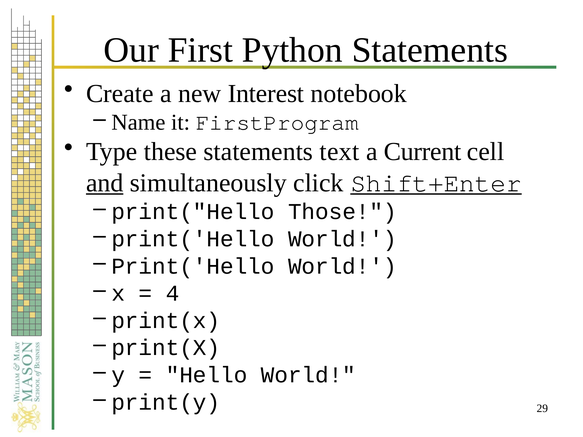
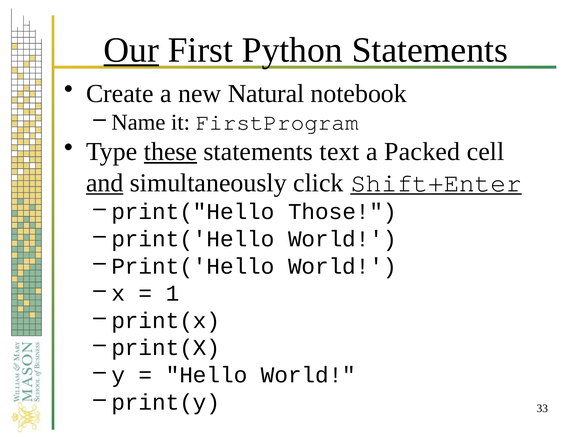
Our underline: none -> present (131, 50)
Interest: Interest -> Natural (266, 94)
these underline: none -> present (170, 152)
Current: Current -> Packed (422, 152)
4: 4 -> 1 (173, 294)
29: 29 -> 33 (542, 409)
